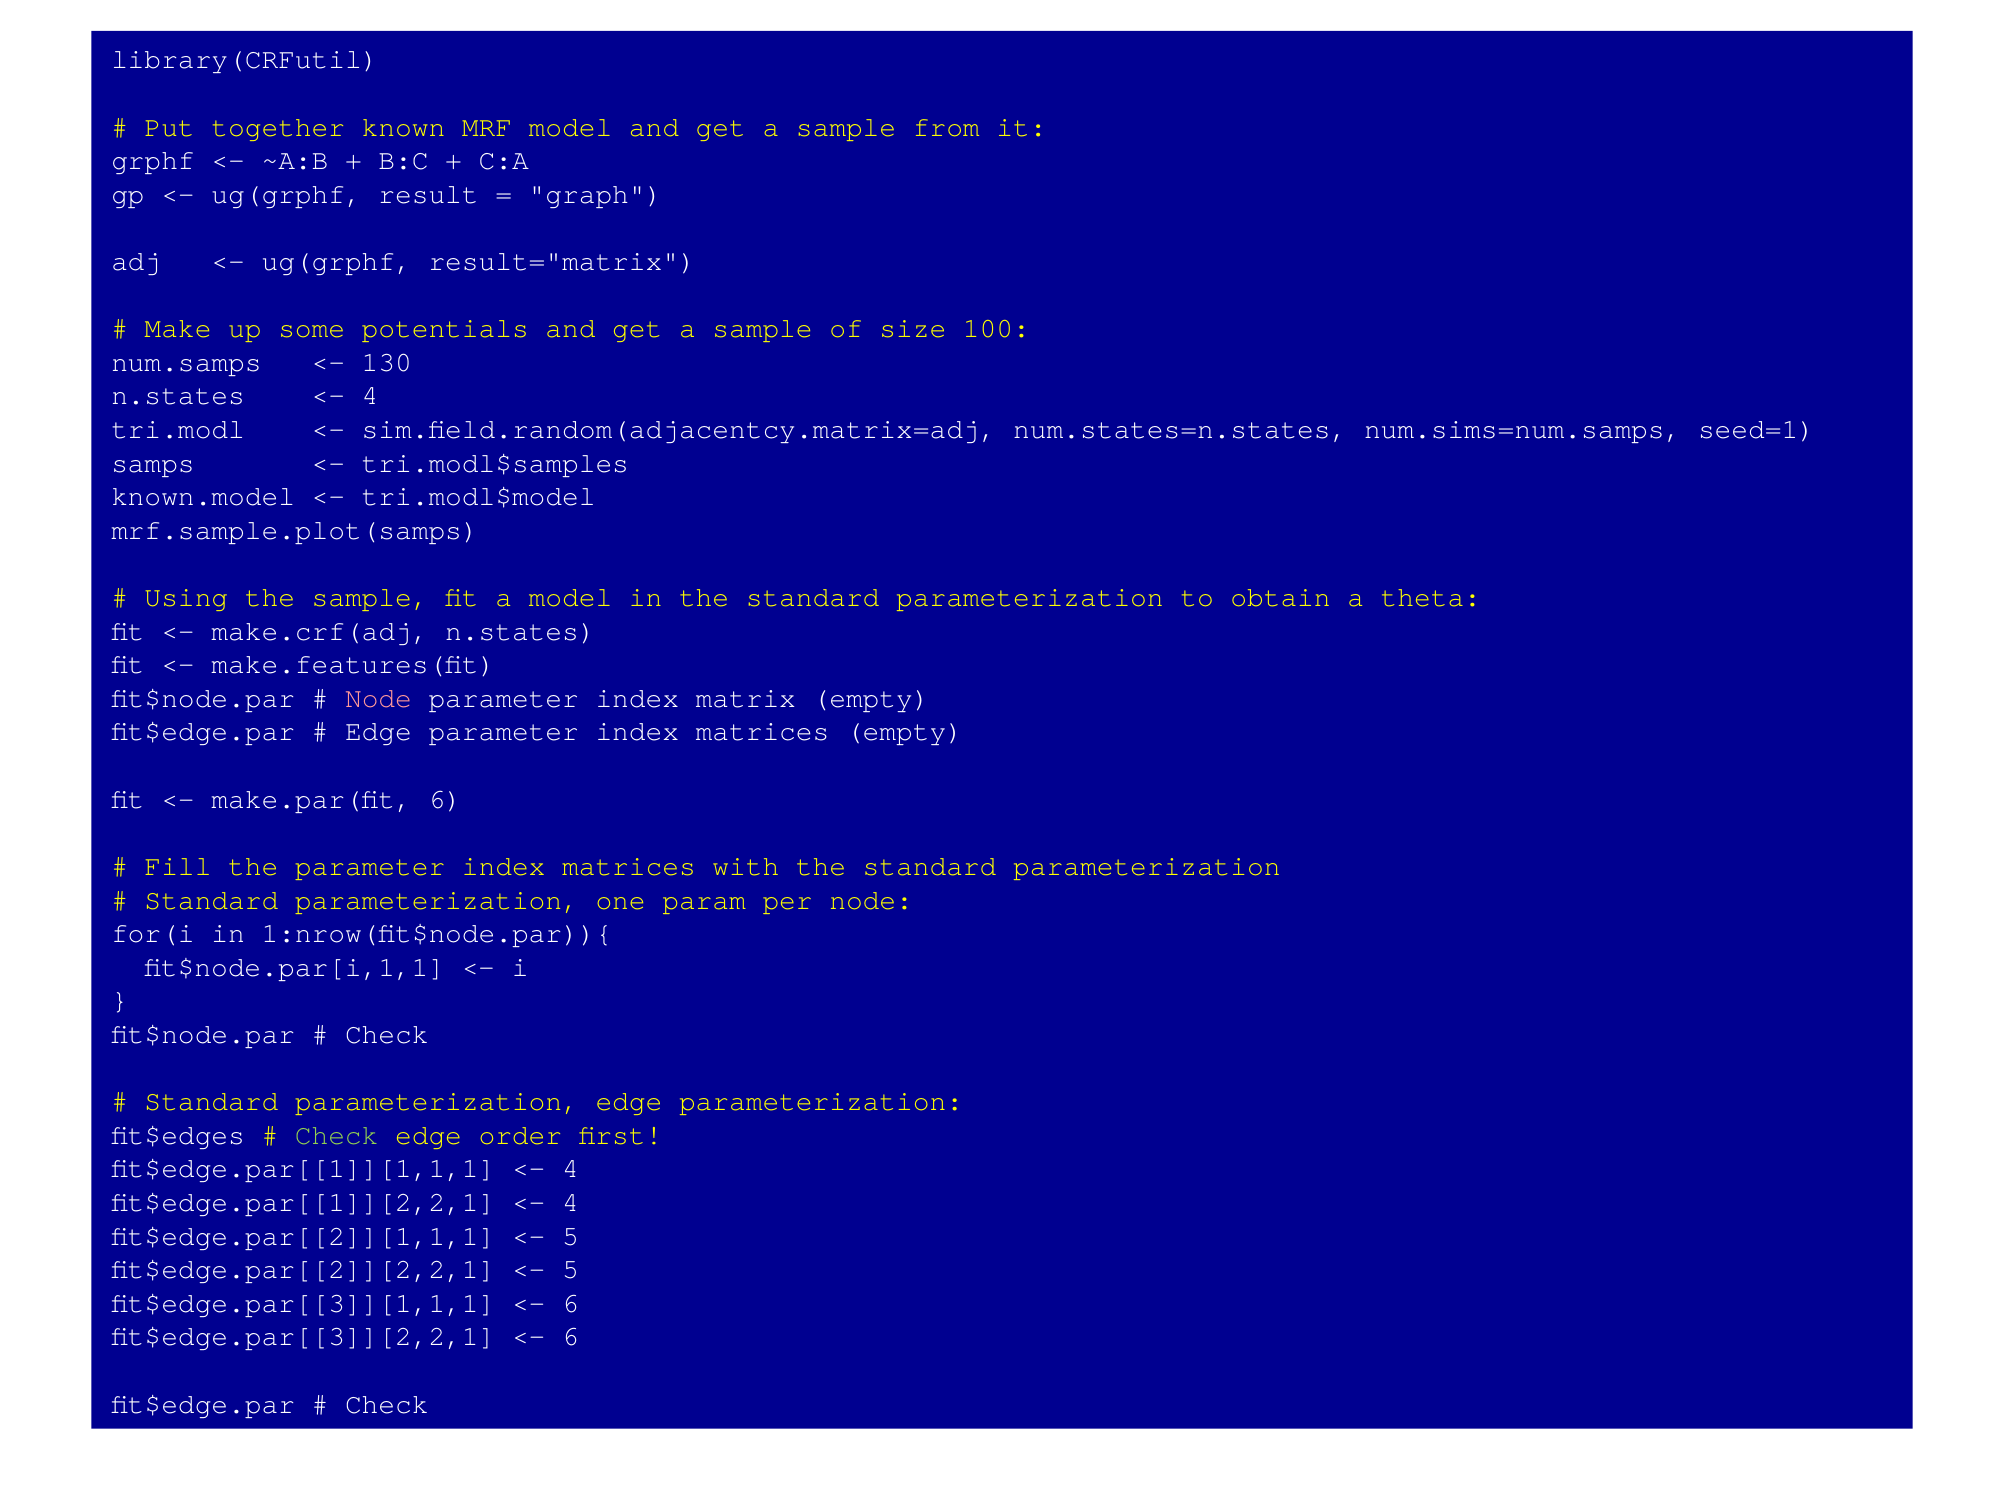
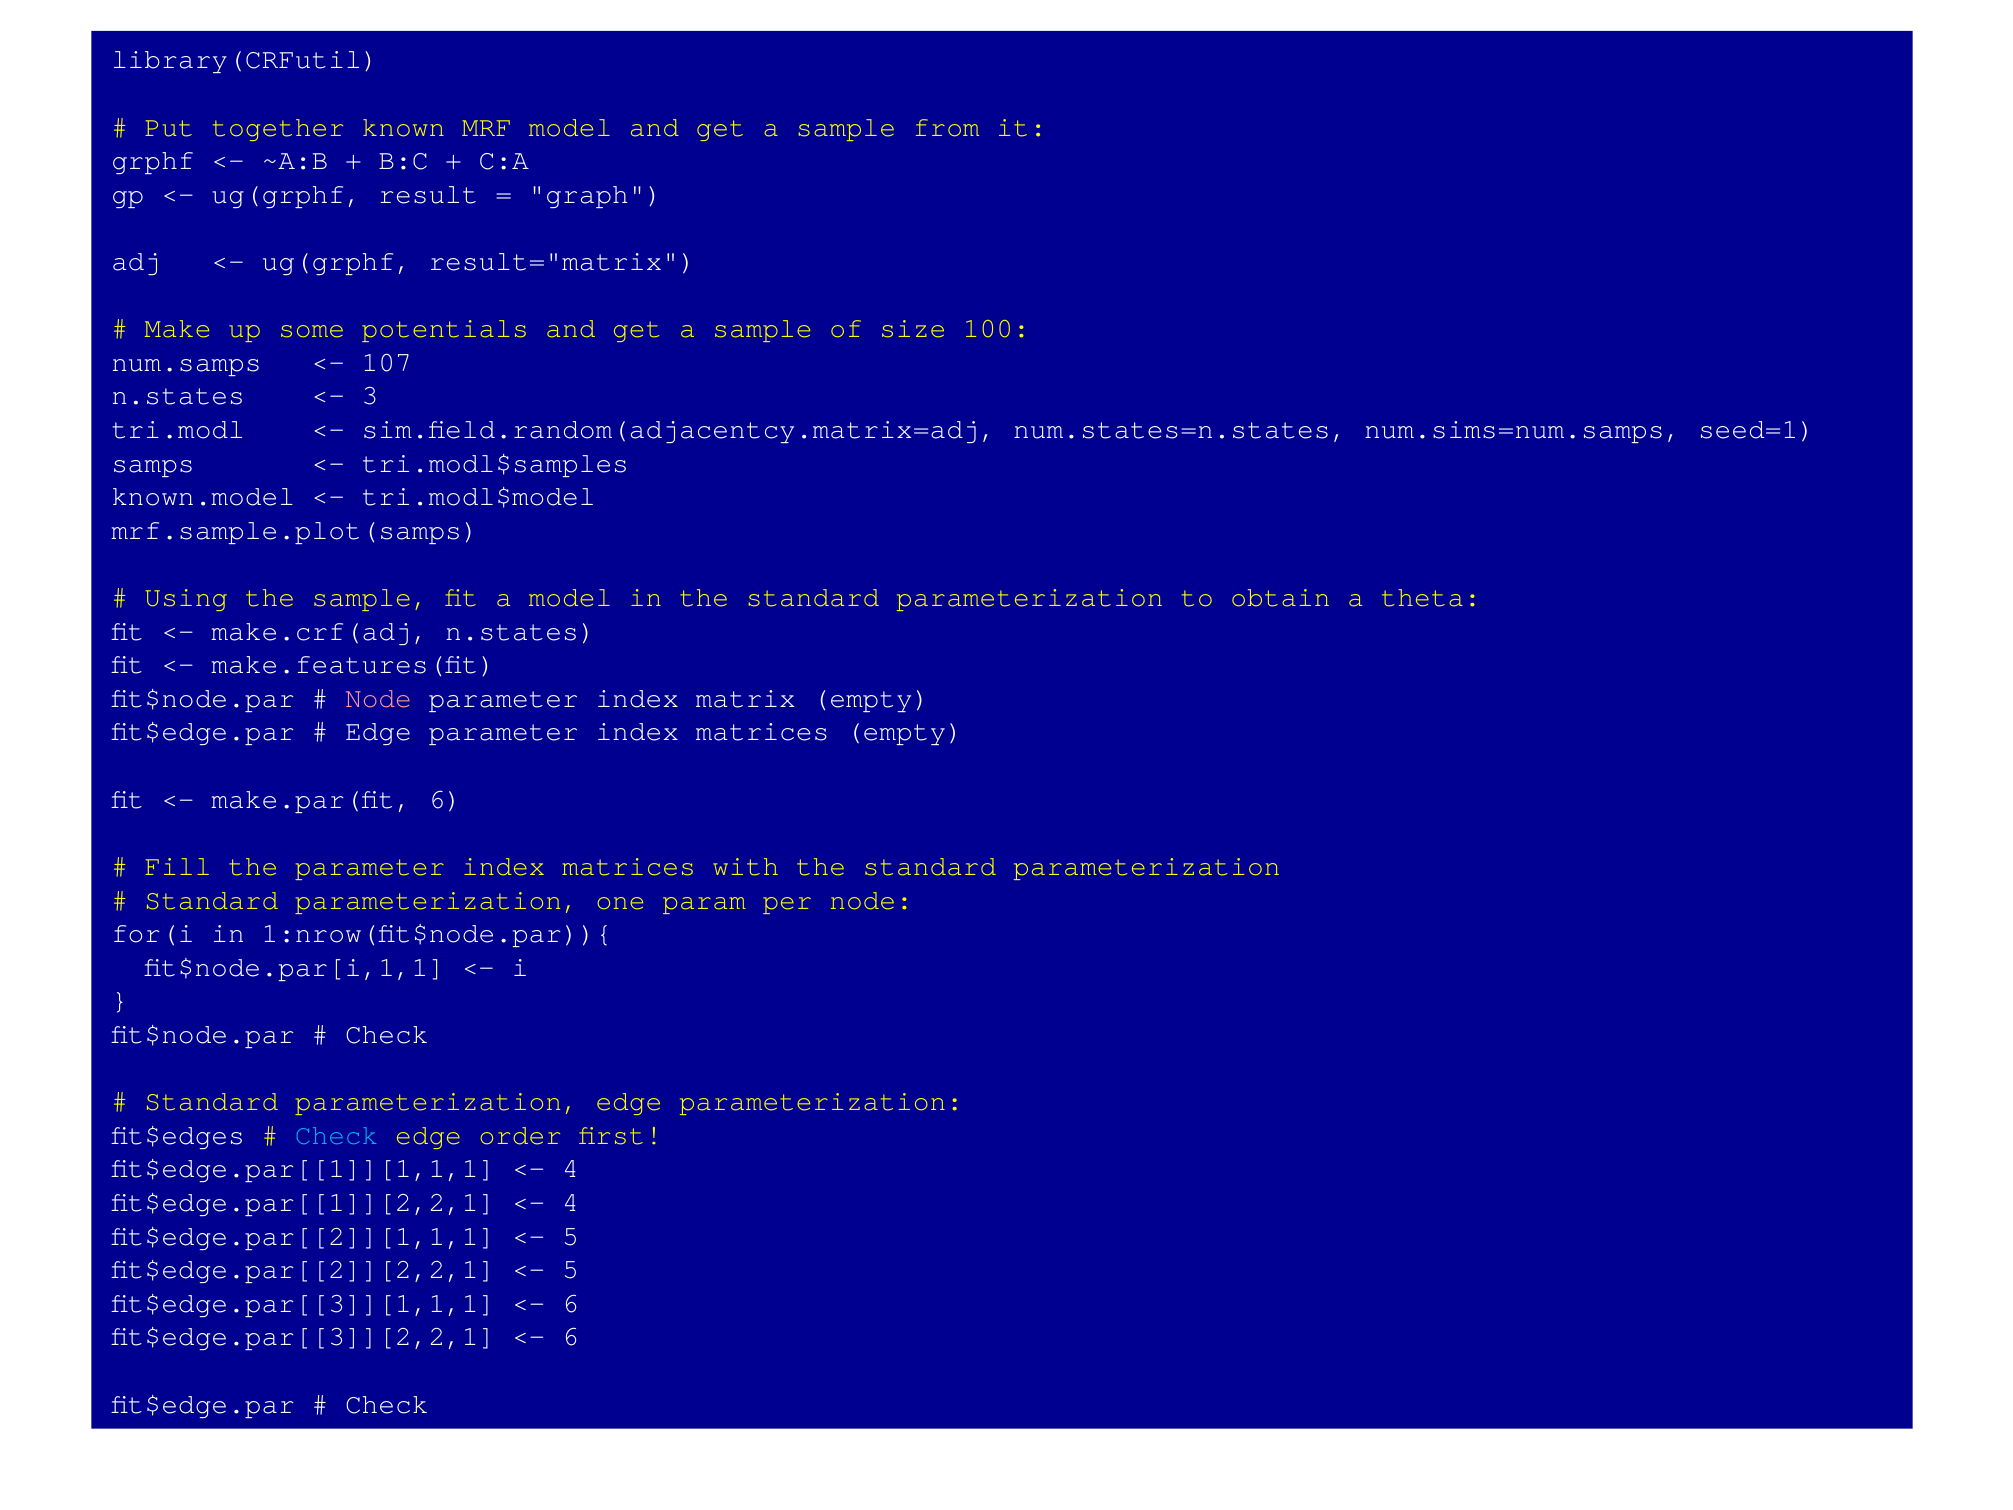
130: 130 -> 107 (387, 362)
4: 4 -> 3 (370, 396)
Check colour: light green -> light blue (337, 1135)
